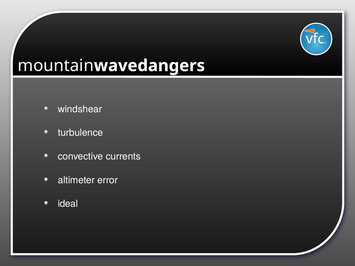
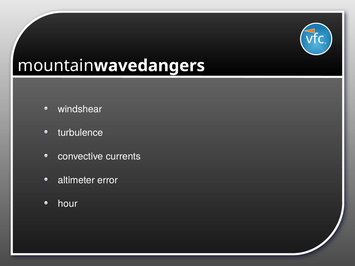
ideal: ideal -> hour (68, 204)
